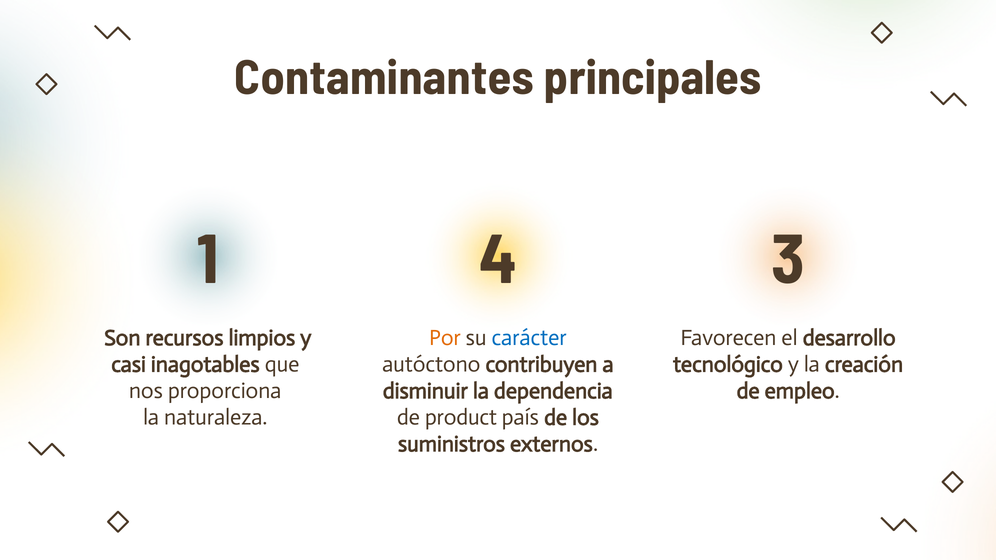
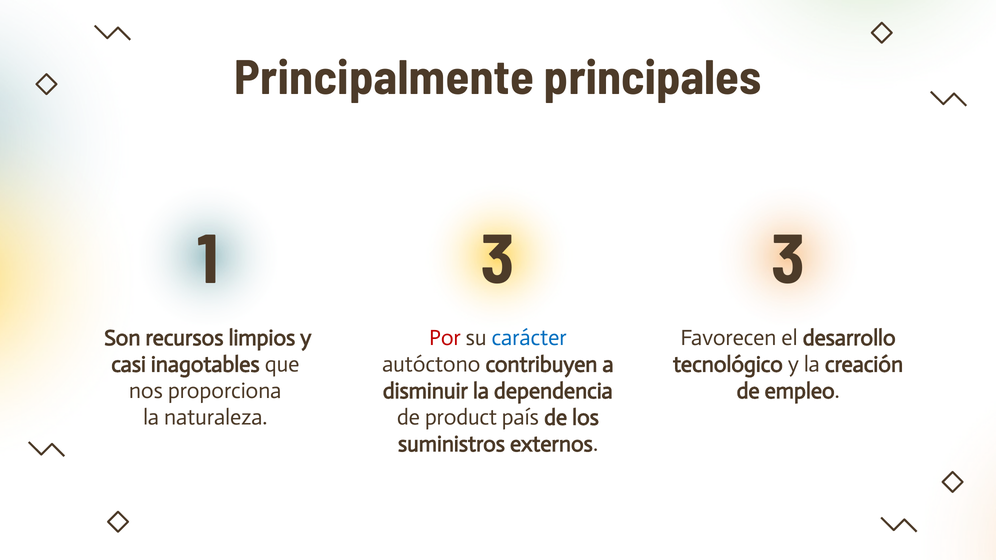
Contaminantes: Contaminantes -> Principalmente (384, 79)
1 4: 4 -> 3 (498, 260)
Por colour: orange -> red (445, 338)
